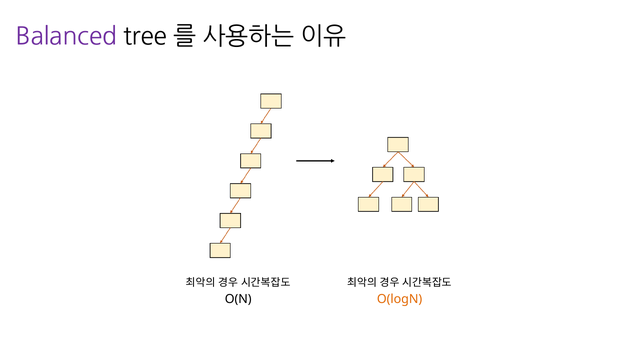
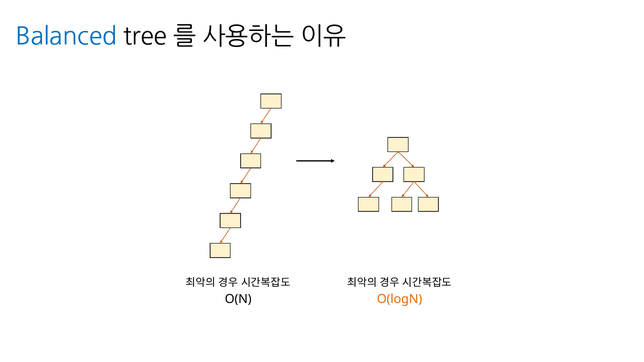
Balanced colour: purple -> blue (66, 36)
